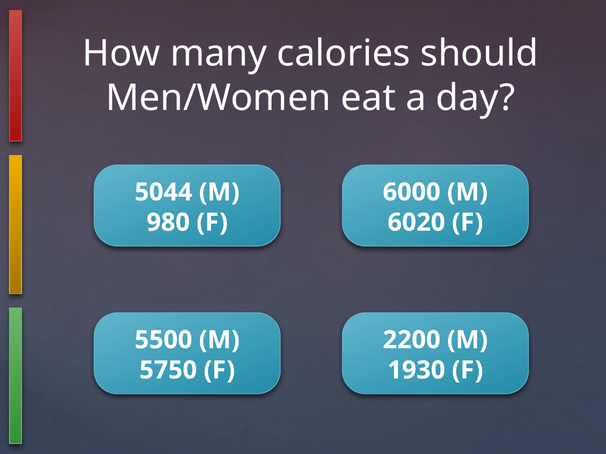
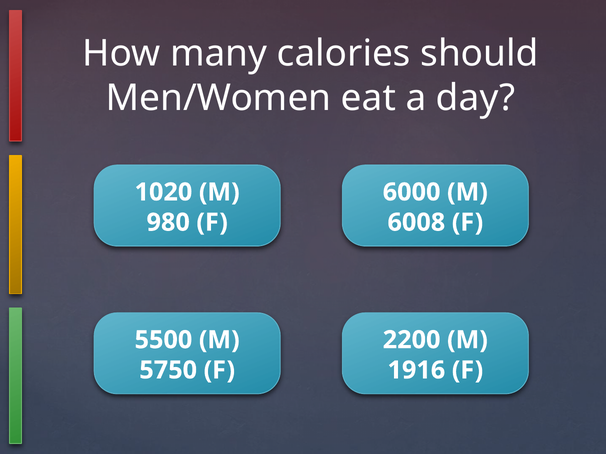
5044: 5044 -> 1020 (163, 192)
6020: 6020 -> 6008 (416, 223)
1930: 1930 -> 1916 (416, 371)
